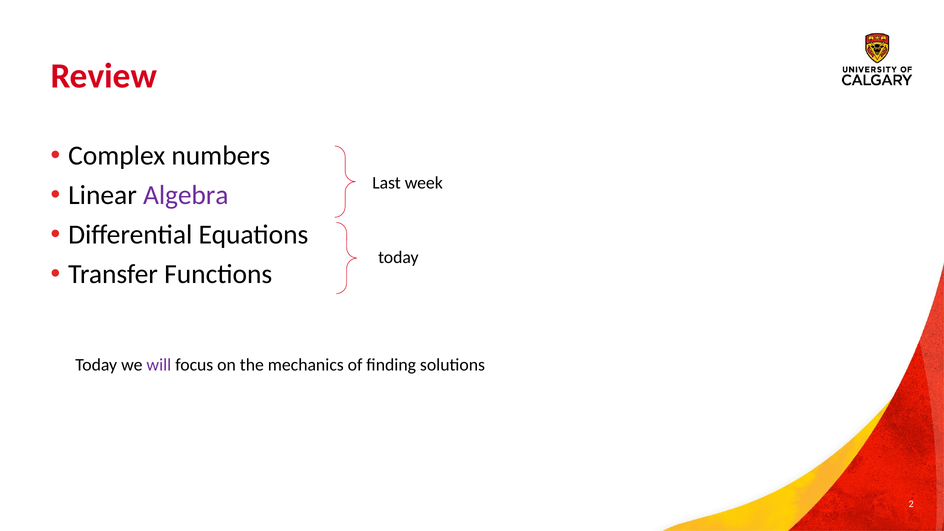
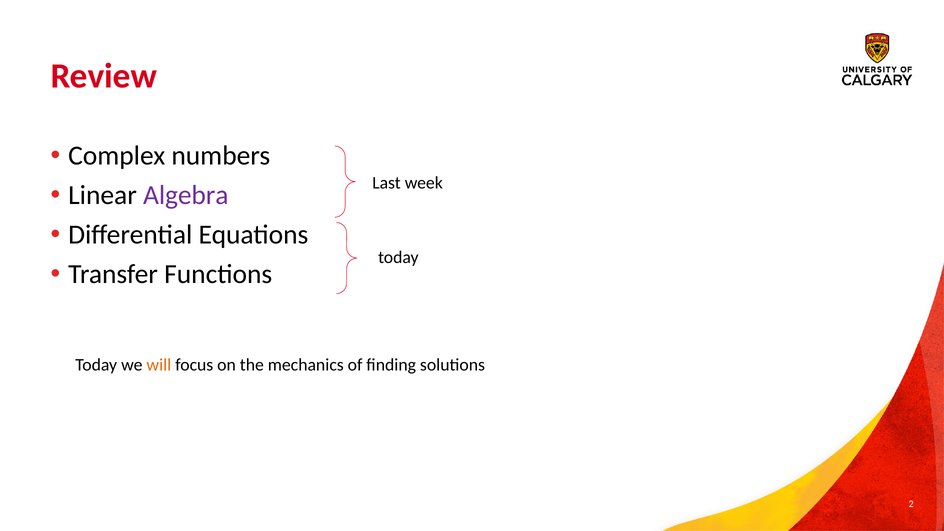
will colour: purple -> orange (159, 365)
